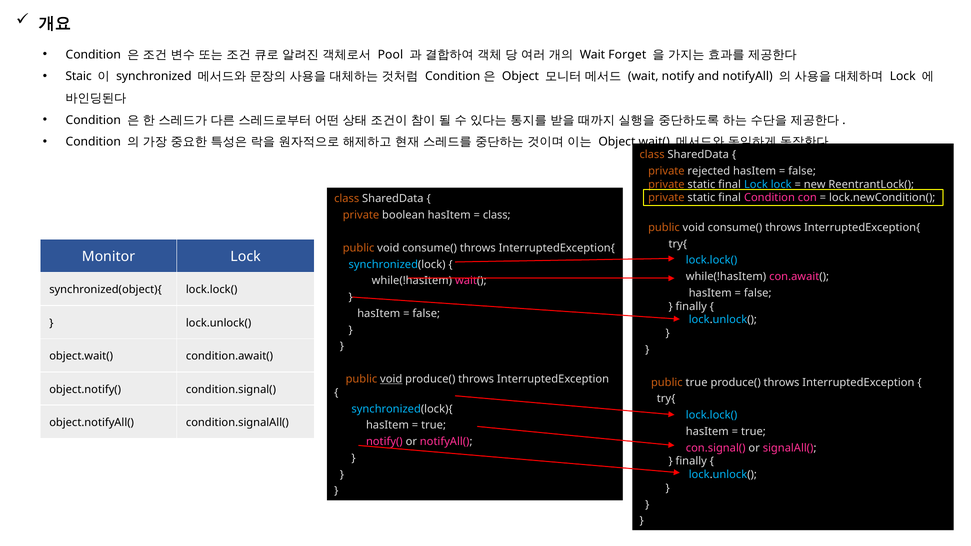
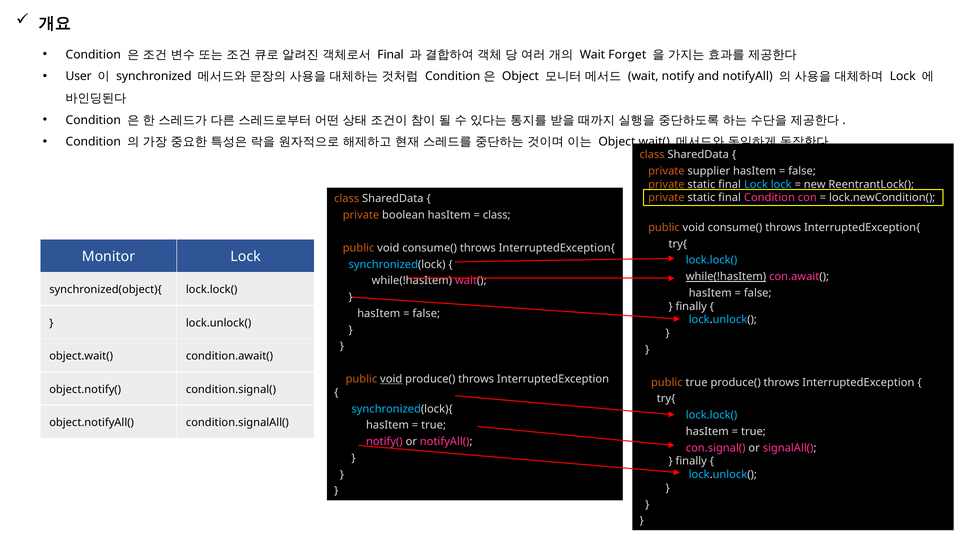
Pool: Pool -> Final (391, 55)
Staic: Staic -> User (79, 76)
rejected: rejected -> supplier (709, 171)
while(!hasItem underline: none -> present (726, 277)
